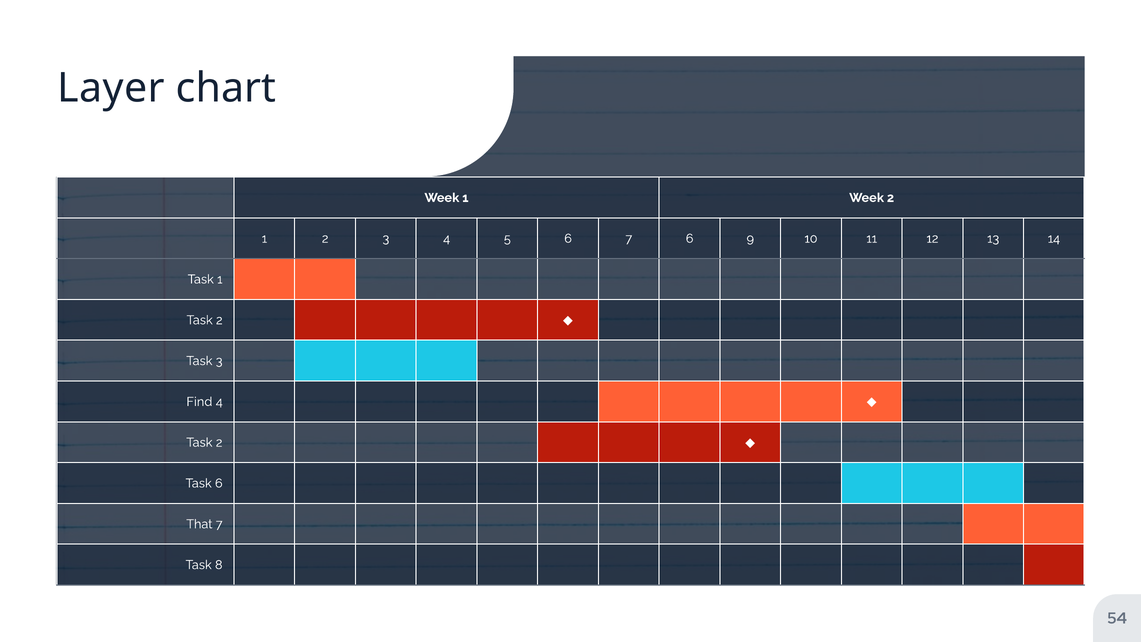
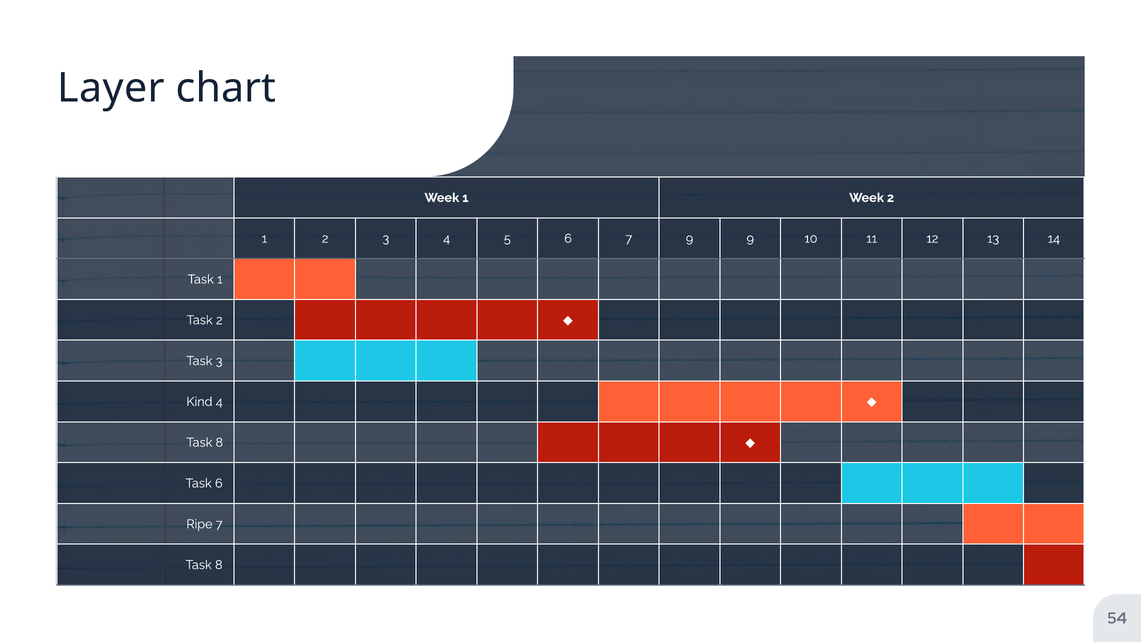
7 6: 6 -> 9 (690, 238)
Find: Find -> Kind (199, 402)
2: 2 -> 8 (219, 442)
That: That -> Ripe (199, 524)
